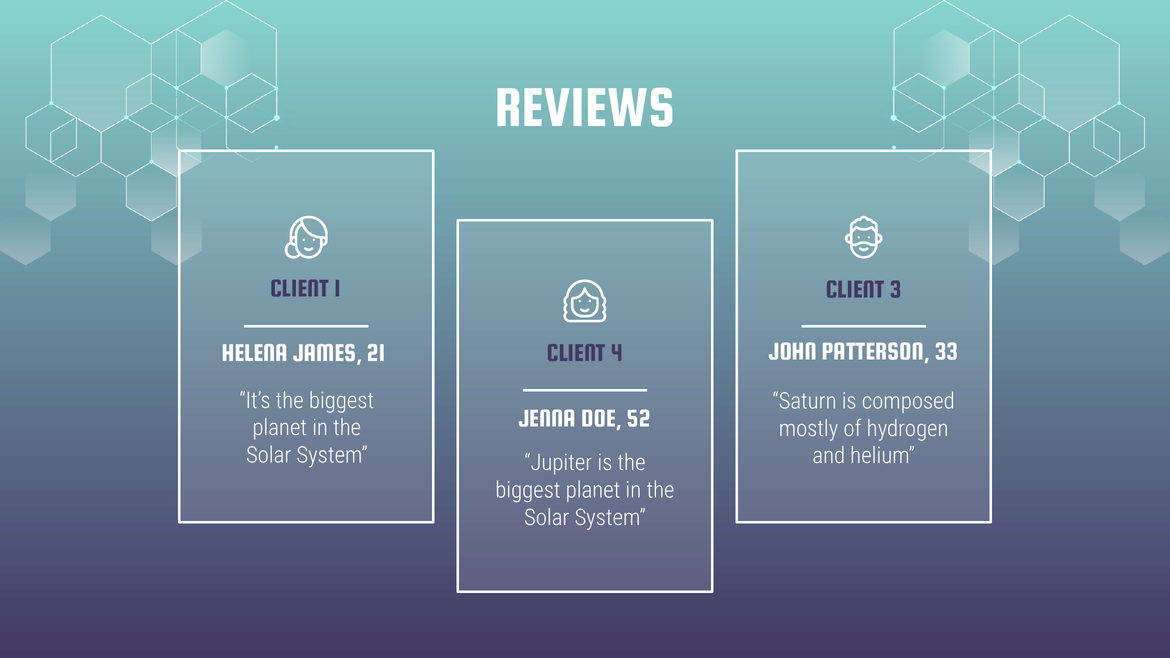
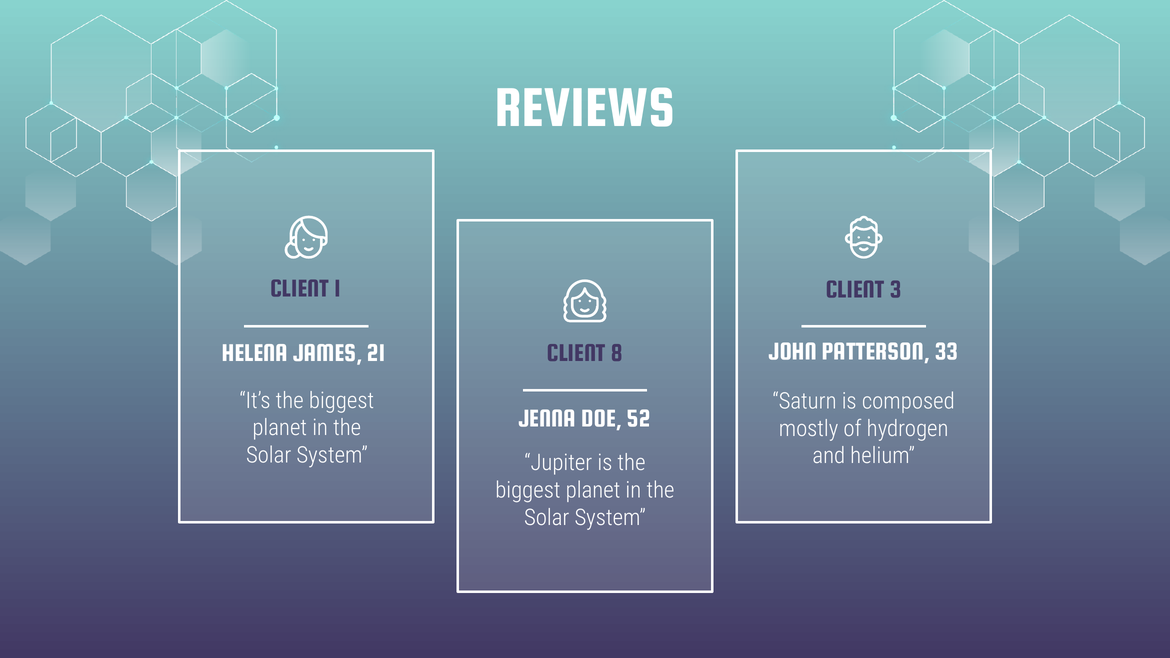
4: 4 -> 8 (617, 353)
